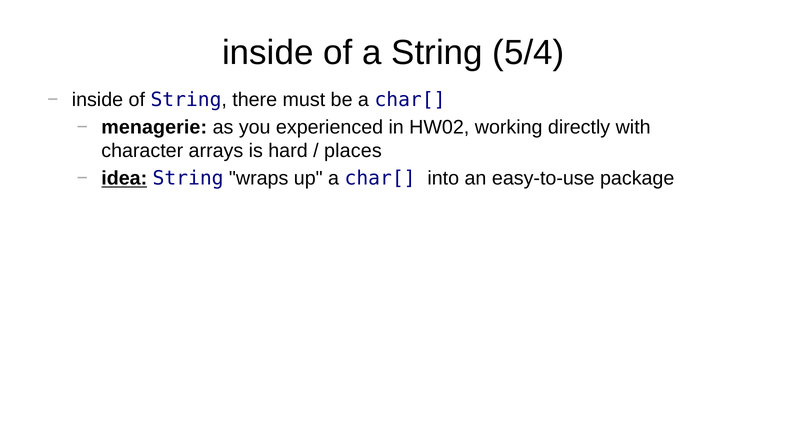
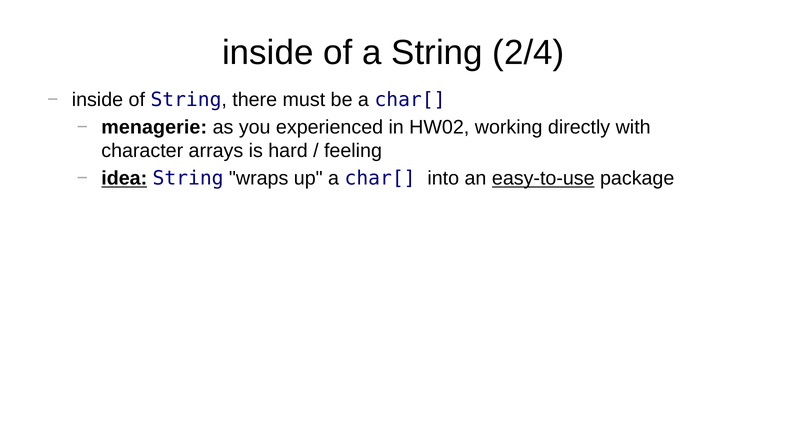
5/4: 5/4 -> 2/4 (528, 53)
places: places -> feeling (353, 151)
easy-to-use underline: none -> present (543, 179)
